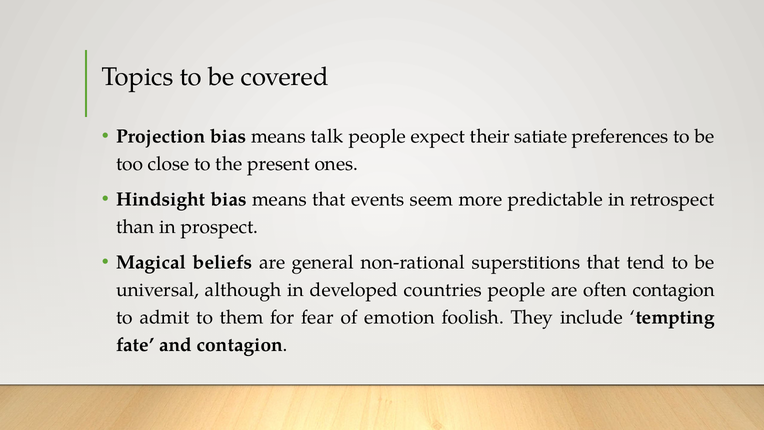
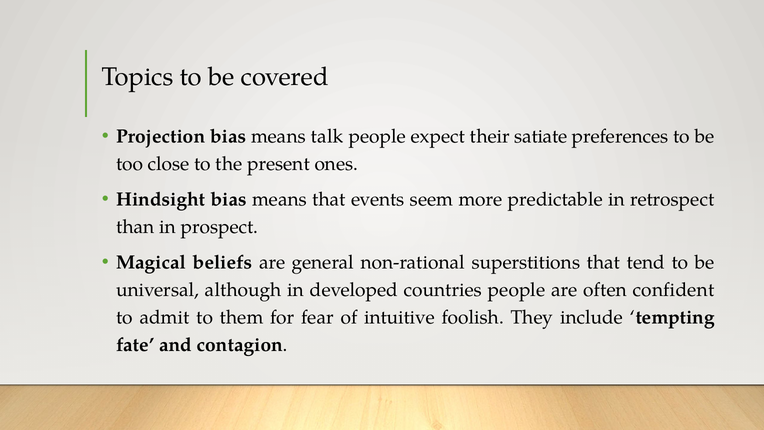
often contagion: contagion -> confident (674, 290)
emotion: emotion -> intuitive (400, 317)
